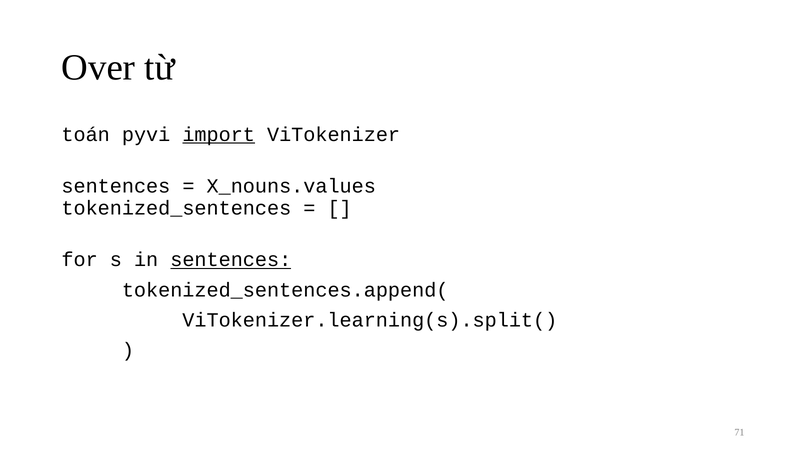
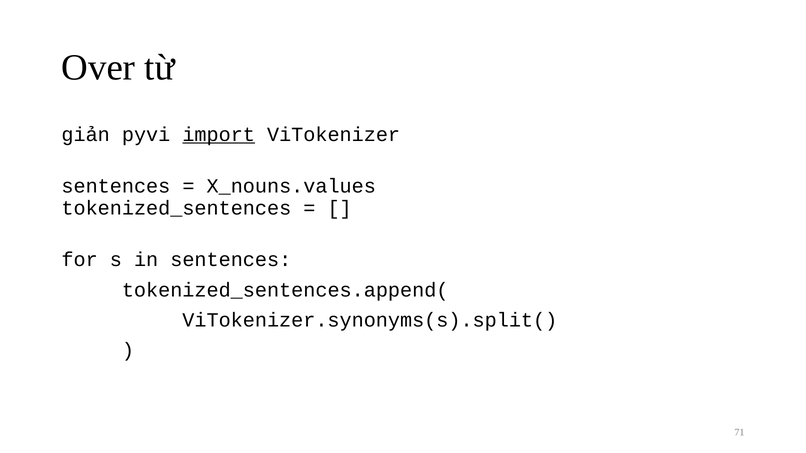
toán: toán -> giản (86, 134)
sentences underline: present -> none (231, 260)
ViTokenizer.learning(s).split(: ViTokenizer.learning(s).split( -> ViTokenizer.synonyms(s).split( (370, 320)
